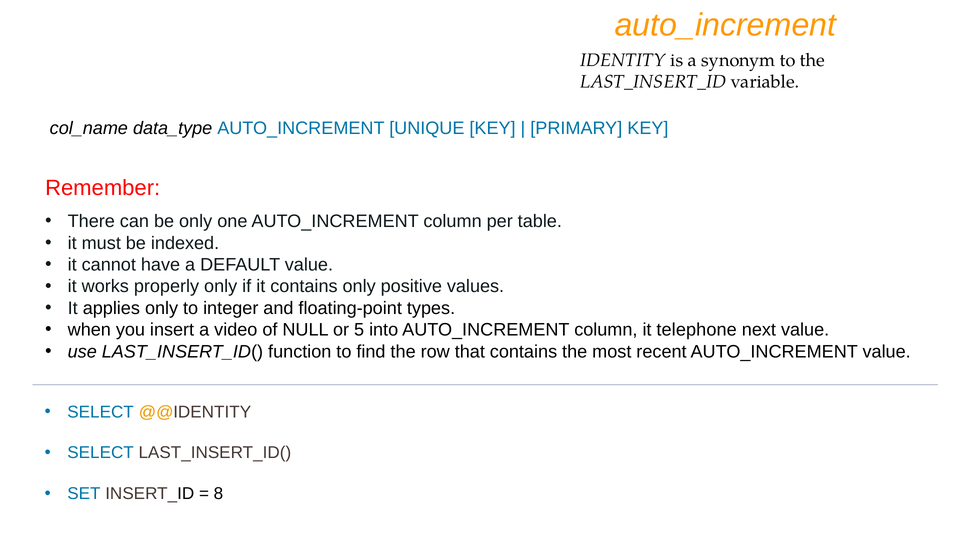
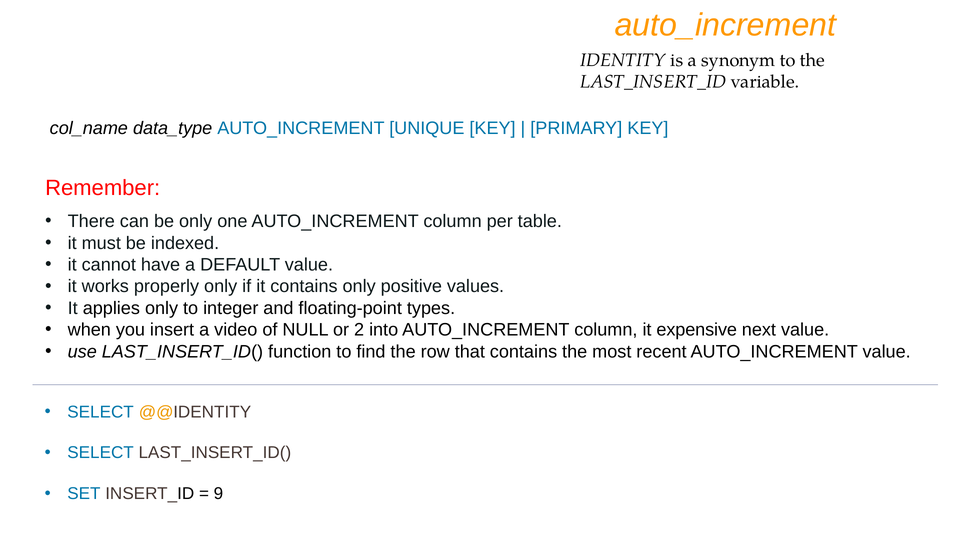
5: 5 -> 2 (359, 330)
telephone: telephone -> expensive (697, 330)
8: 8 -> 9 (218, 494)
